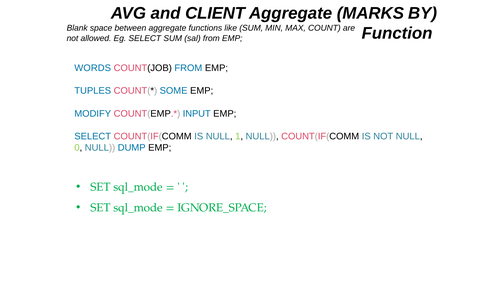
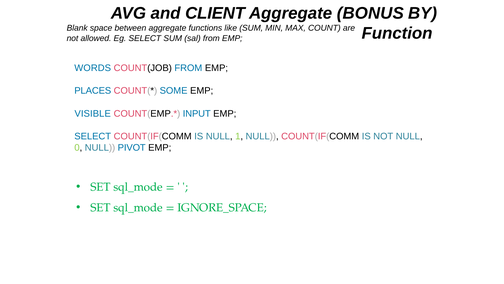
MARKS: MARKS -> BONUS (370, 13)
TUPLES: TUPLES -> PLACES (93, 91)
MODIFY: MODIFY -> VISIBLE (93, 113)
DUMP: DUMP -> PIVOT (132, 147)
